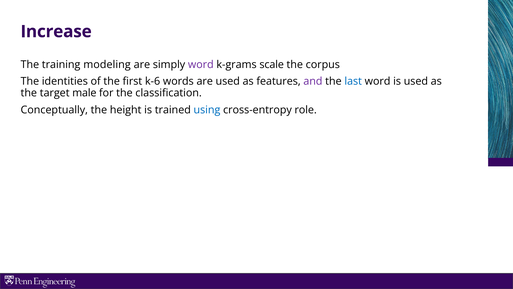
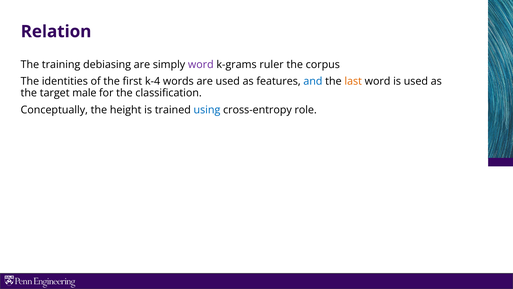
Increase: Increase -> Relation (56, 31)
modeling: modeling -> debiasing (107, 64)
scale: scale -> ruler (272, 64)
k-6: k-6 -> k-4 (153, 81)
and colour: purple -> blue (313, 81)
last colour: blue -> orange (353, 81)
